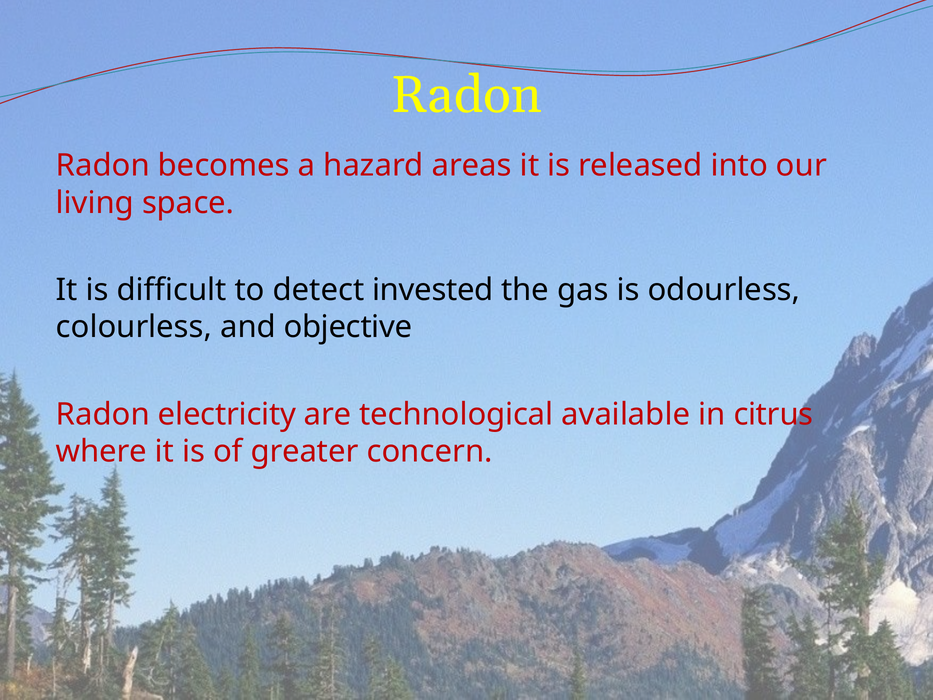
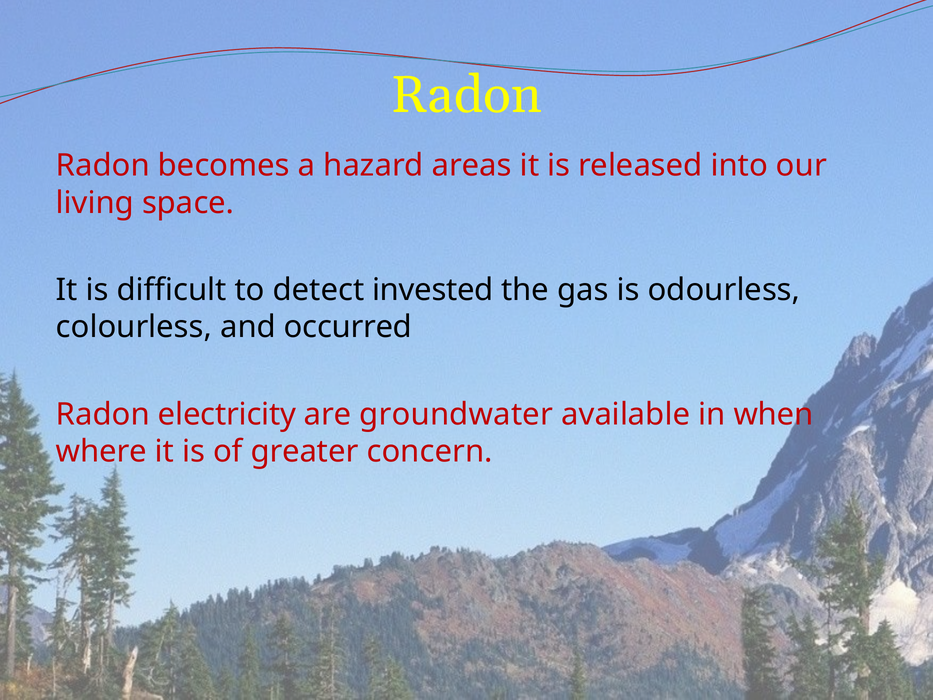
objective: objective -> occurred (348, 327)
technological: technological -> groundwater (456, 414)
citrus: citrus -> when (773, 414)
